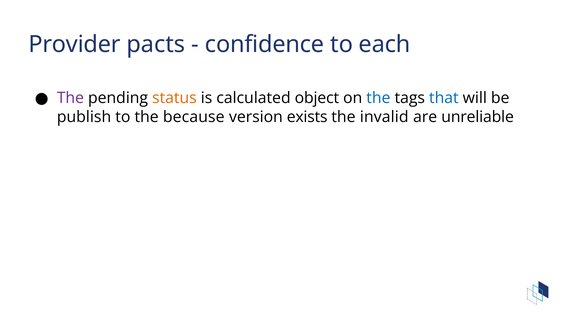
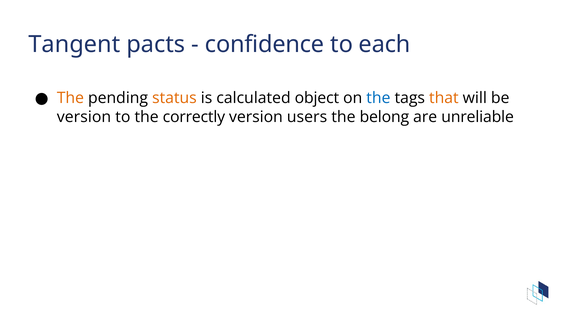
Provider: Provider -> Tangent (74, 44)
The colour: purple -> orange (70, 98)
that colour: blue -> orange (444, 98)
publish: publish -> version (84, 117)
because: because -> correctly (194, 117)
exists: exists -> users (307, 117)
invalid: invalid -> belong (384, 117)
